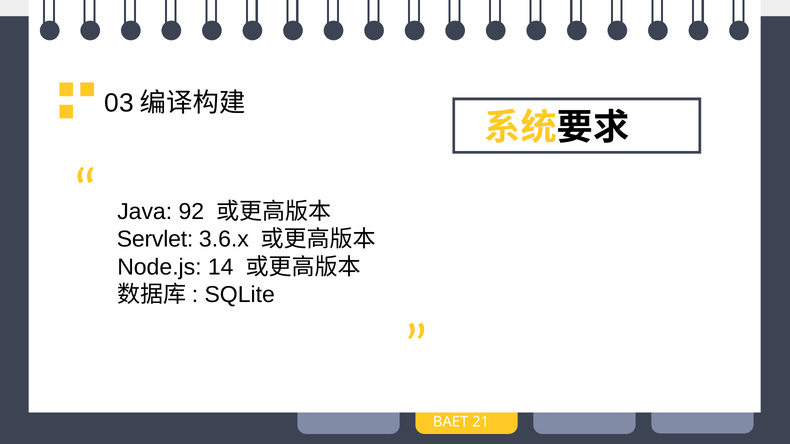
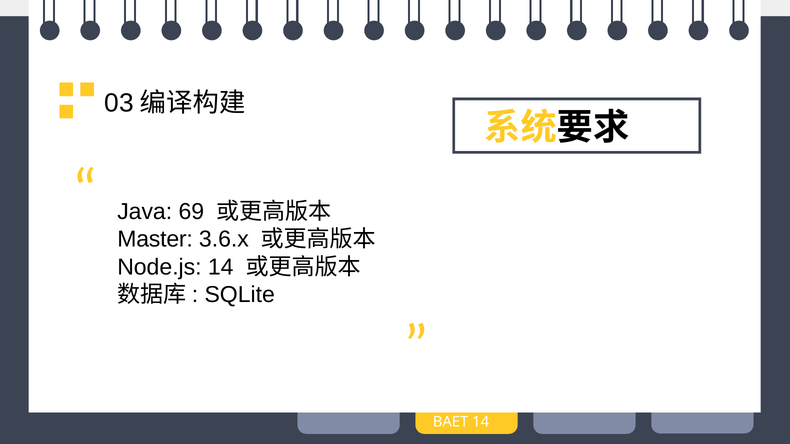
92: 92 -> 69 (191, 212)
Servlet: Servlet -> Master (155, 240)
BAET 21: 21 -> 14 (481, 422)
